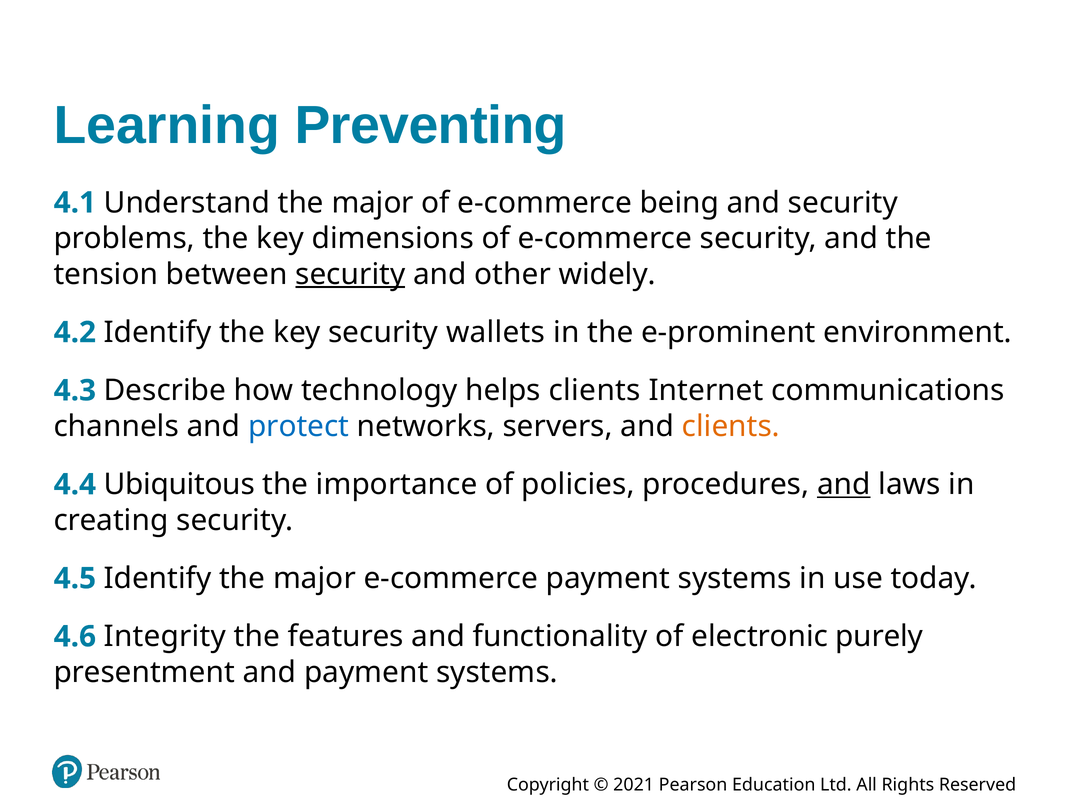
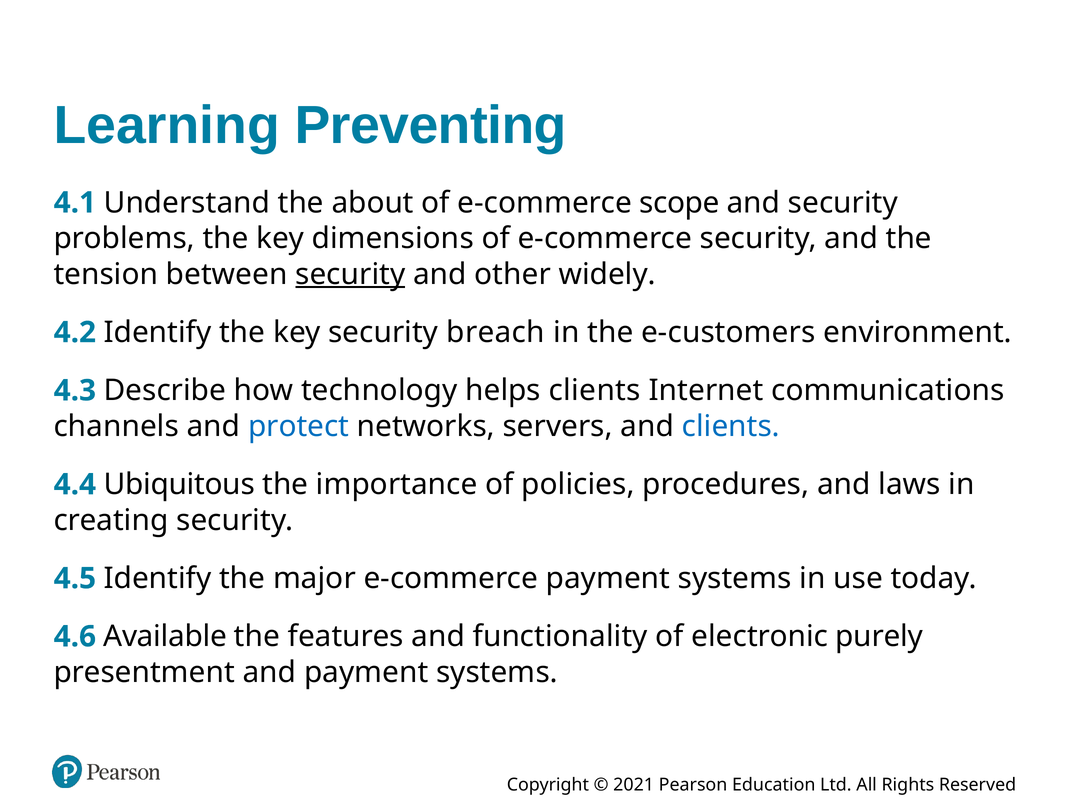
Understand the major: major -> about (373, 203)
being: being -> scope (679, 203)
wallets: wallets -> breach (496, 332)
e-prominent: e-prominent -> e-customers (728, 332)
clients colour: orange -> blue (731, 426)
and underline: present -> none (844, 484)
Integrity: Integrity -> Available (165, 636)
